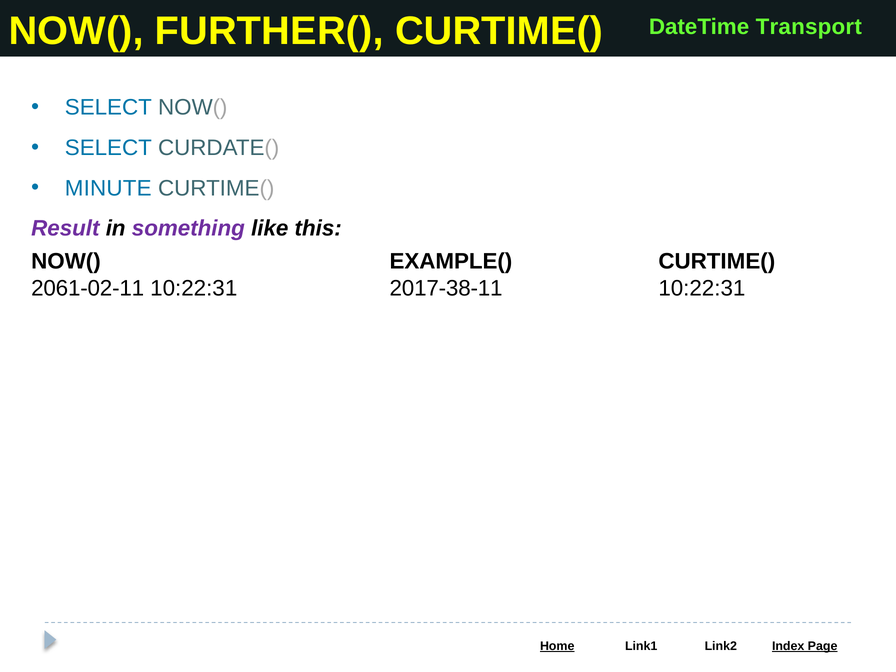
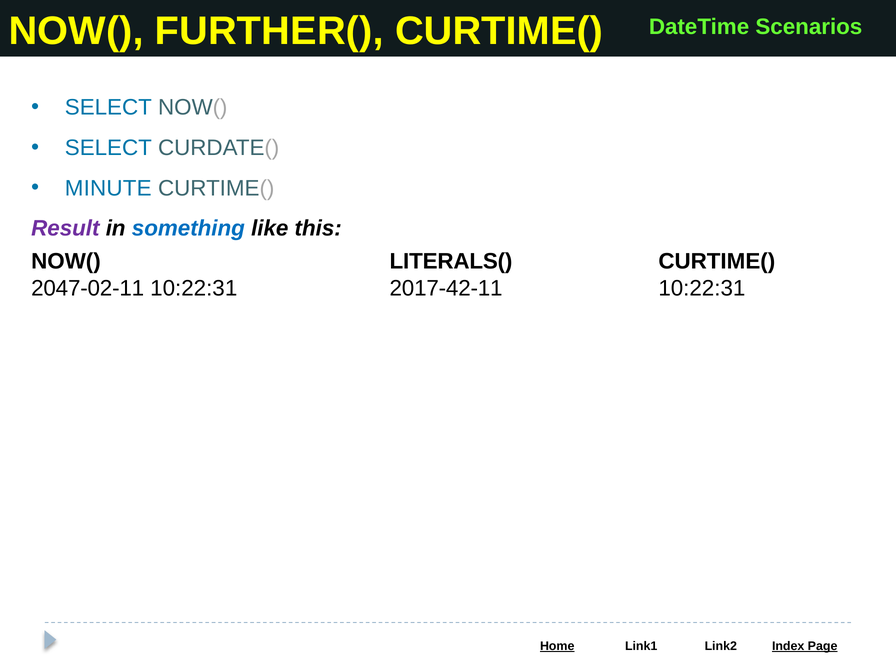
Transport: Transport -> Scenarios (809, 27)
something colour: purple -> blue (188, 228)
EXAMPLE(: EXAMPLE( -> LITERALS( (451, 261)
2061-02-11: 2061-02-11 -> 2047-02-11 (88, 288)
2017-38-11: 2017-38-11 -> 2017-42-11 (446, 288)
